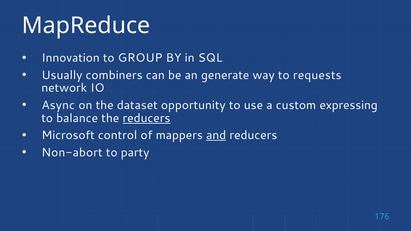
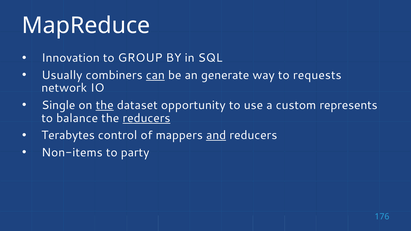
can underline: none -> present (155, 75)
Async: Async -> Single (58, 105)
the underline: none -> present (105, 105)
expressing: expressing -> represents (349, 105)
Microsoft: Microsoft -> Terabytes (68, 135)
Non-abort: Non-abort -> Non-items (72, 153)
